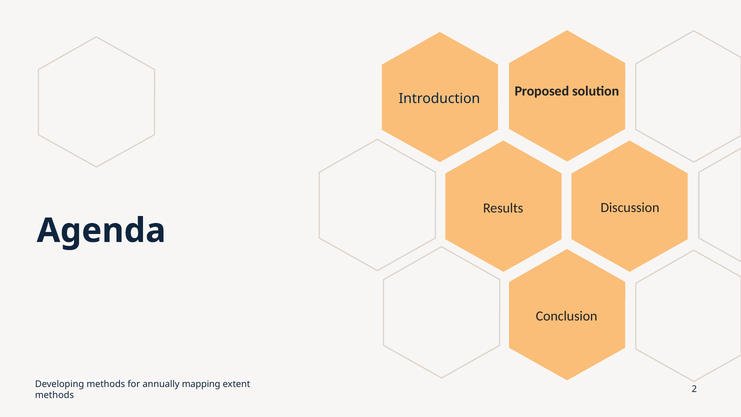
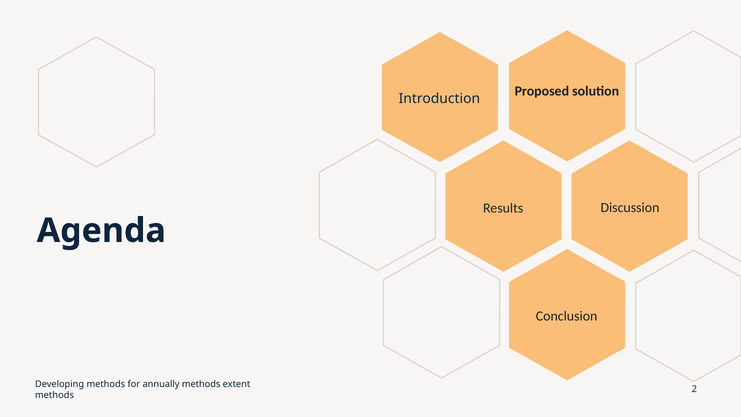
annually mapping: mapping -> methods (201, 384)
